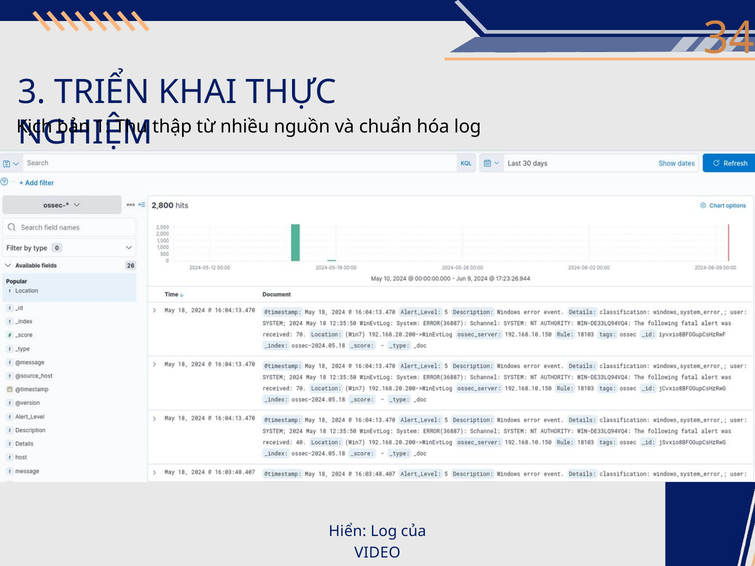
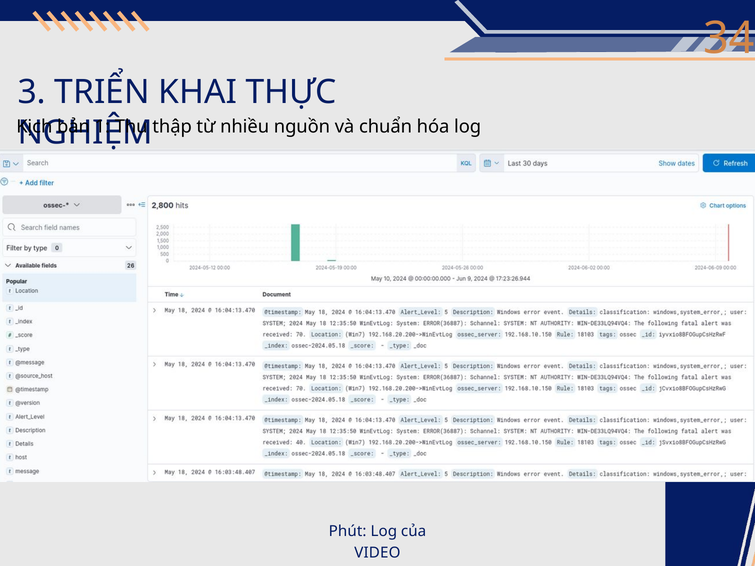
Hiển: Hiển -> Phút (348, 532)
